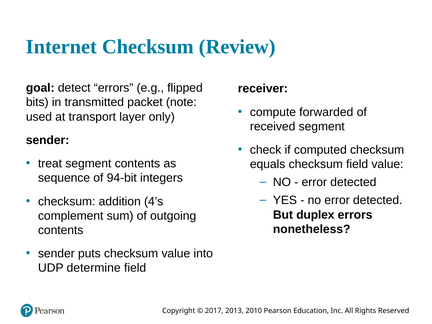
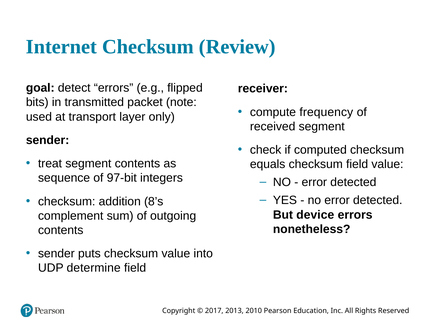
forwarded: forwarded -> frequency (326, 112)
94-bit: 94-bit -> 97-bit (122, 178)
4’s: 4’s -> 8’s (154, 201)
duplex: duplex -> device (315, 215)
